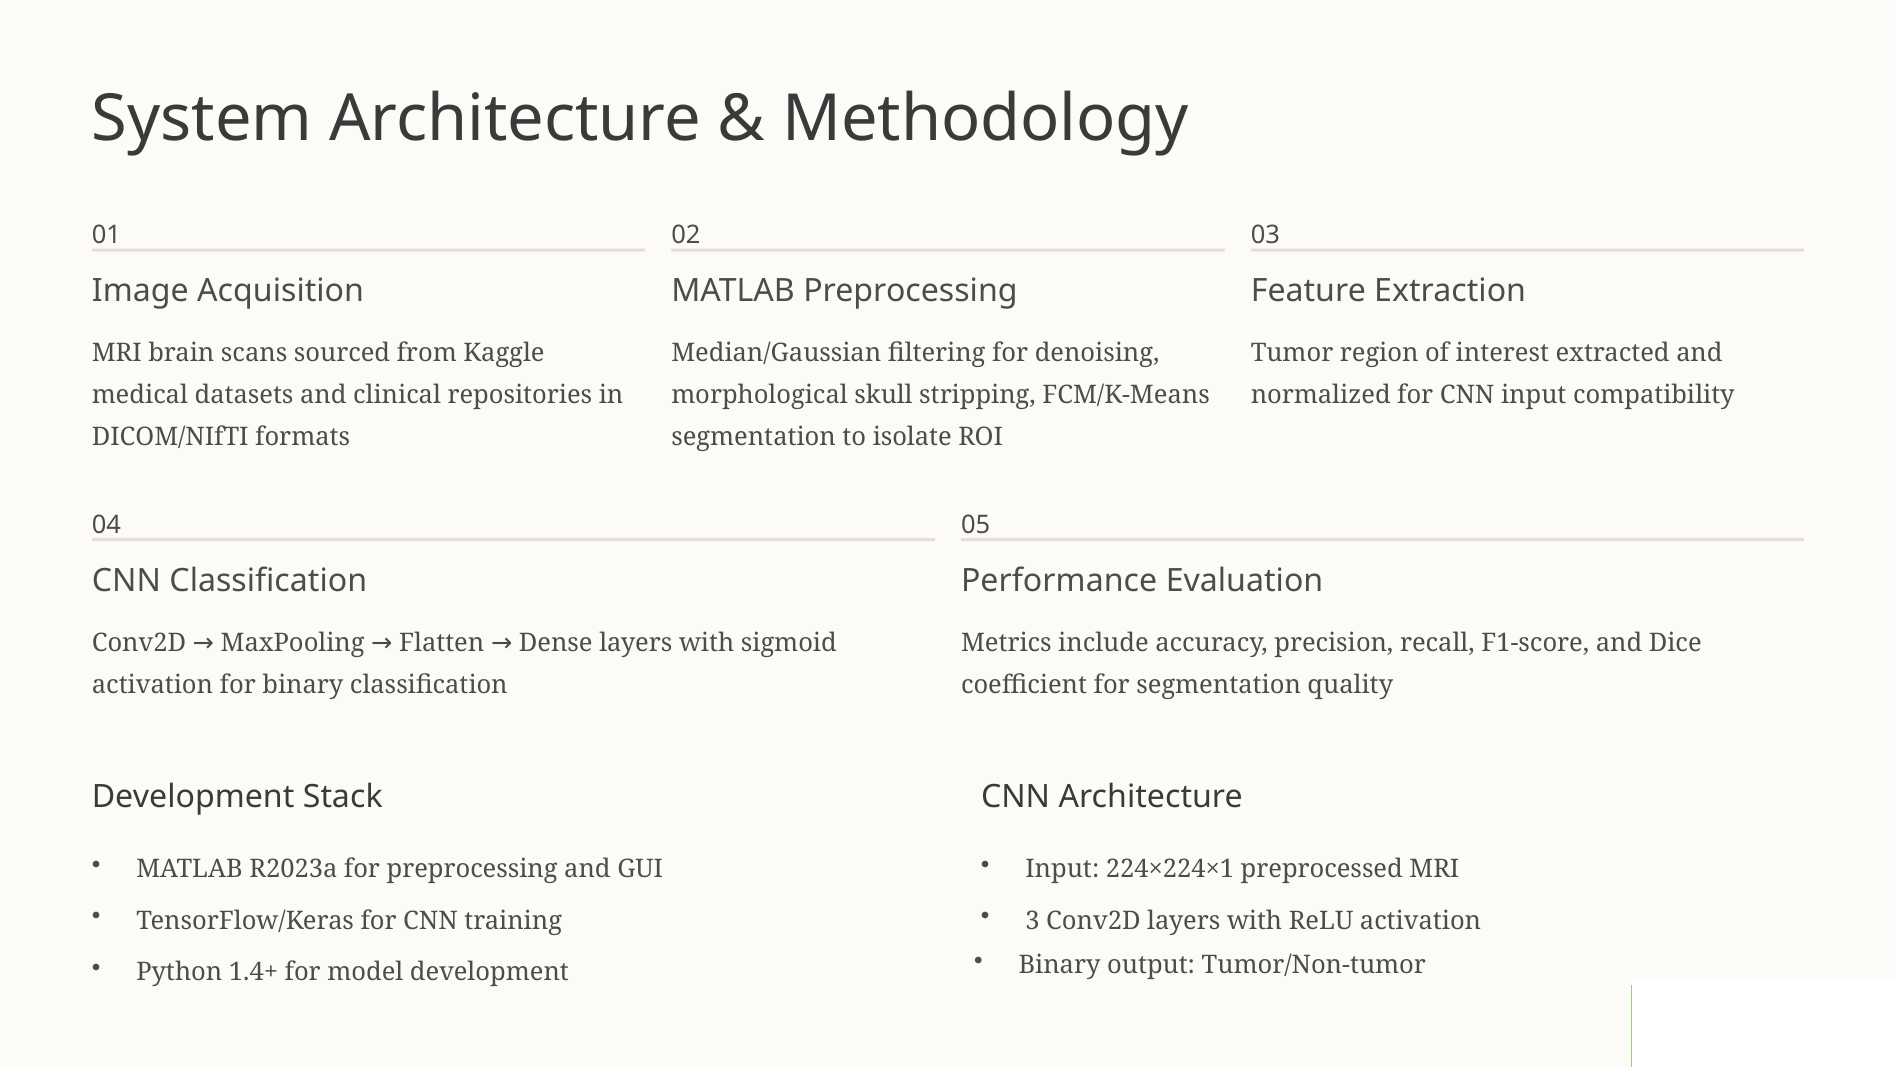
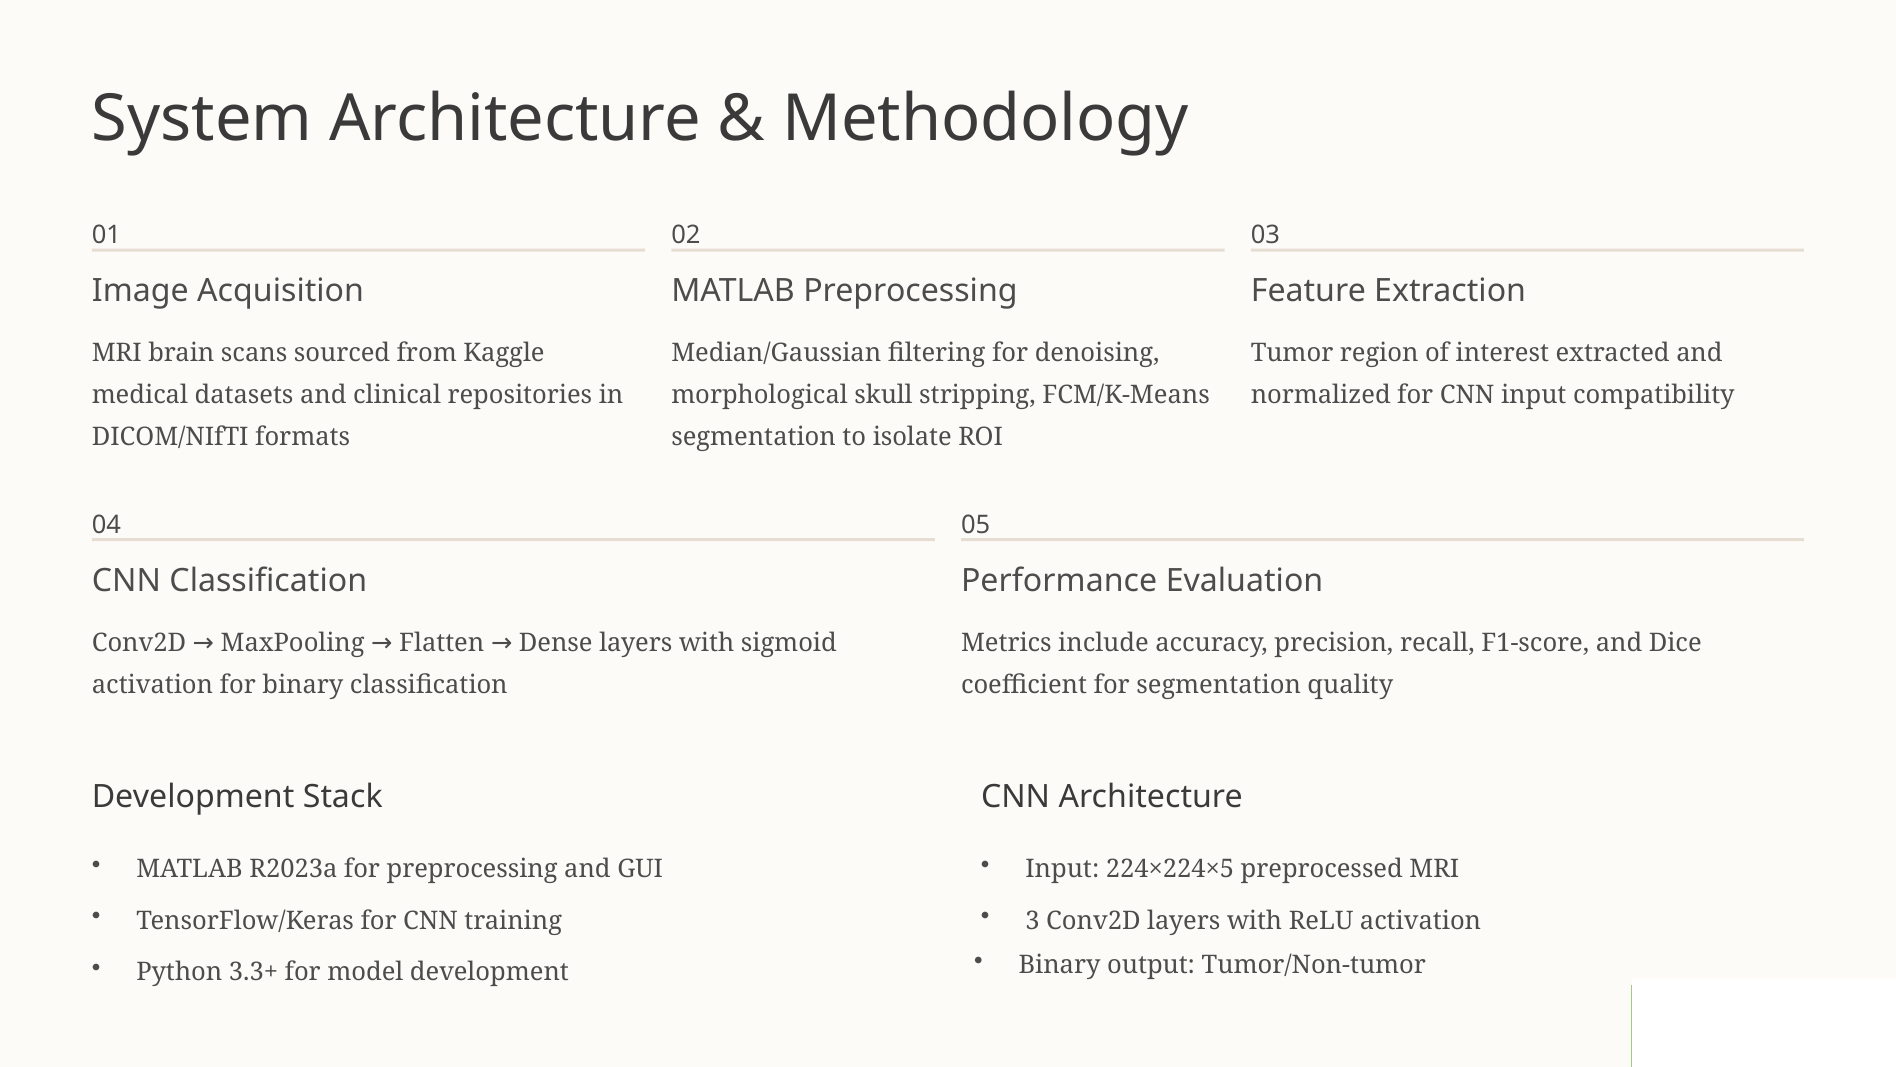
224×224×1: 224×224×1 -> 224×224×5 (1170, 869)
1.4+: 1.4+ -> 3.3+ (253, 971)
